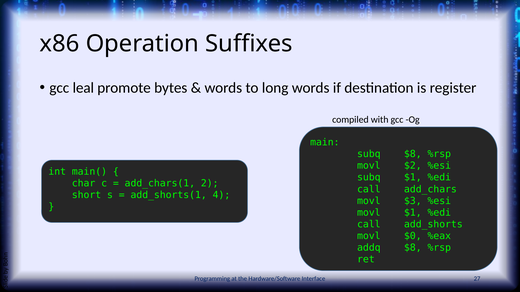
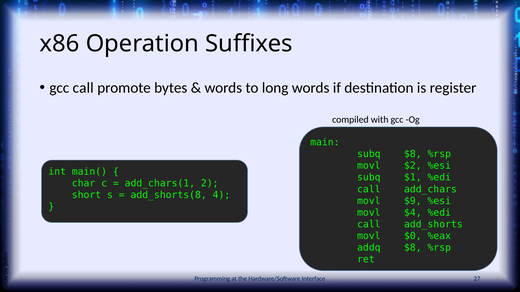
gcc leal: leal -> call (83, 88)
add_shorts(1: add_shorts(1 -> add_shorts(8 (169, 195)
$3: $3 -> $9 (413, 201)
movl $1: $1 -> $4 (413, 213)
